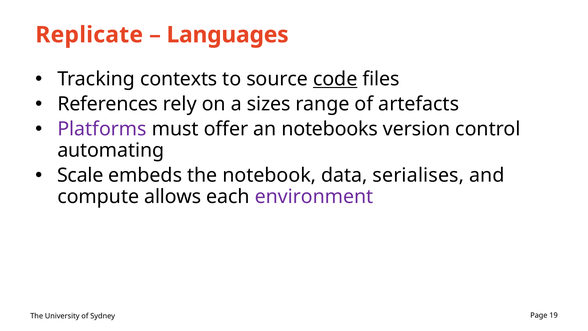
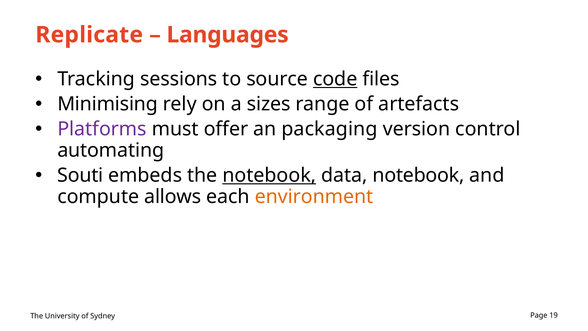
contexts: contexts -> sessions (179, 79)
References: References -> Minimising (108, 104)
notebooks: notebooks -> packaging (329, 129)
Scale: Scale -> Souti (80, 175)
notebook underline: none -> present (269, 175)
data serialises: serialises -> notebook (418, 175)
environment colour: purple -> orange (314, 196)
